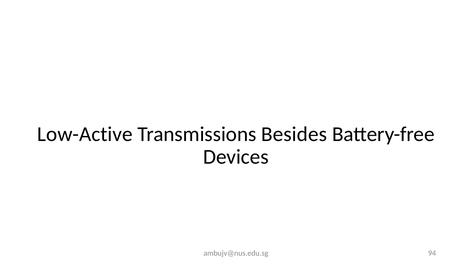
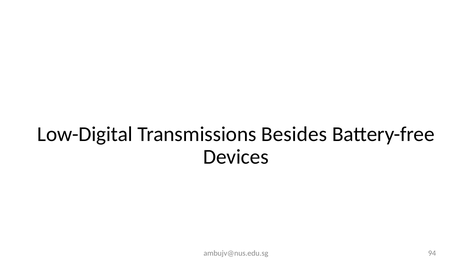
Low-Active: Low-Active -> Low-Digital (85, 134)
